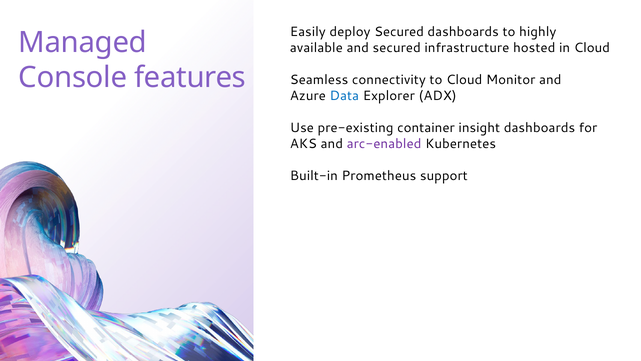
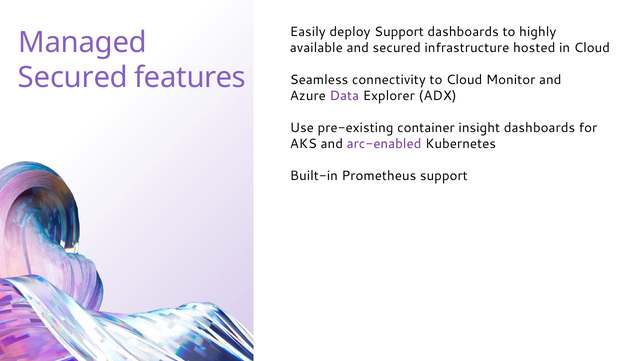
deploy Secured: Secured -> Support (399, 32)
Console: Console -> Secured (73, 78)
Data colour: blue -> purple (344, 96)
